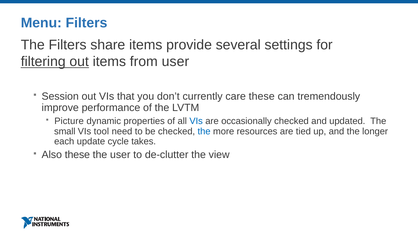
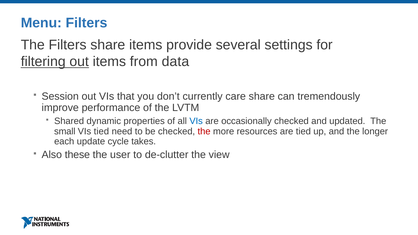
from user: user -> data (175, 62)
care these: these -> share (262, 96)
Picture: Picture -> Shared (69, 121)
VIs tool: tool -> tied (101, 131)
the colour: blue -> red (204, 131)
